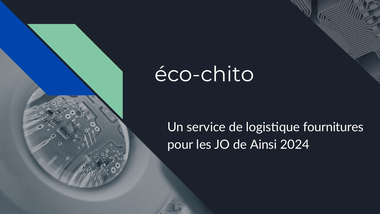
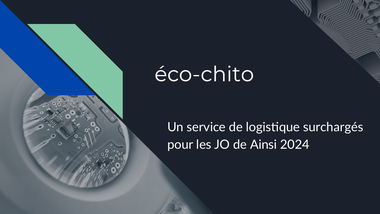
fournitures: fournitures -> surchargés (333, 127)
